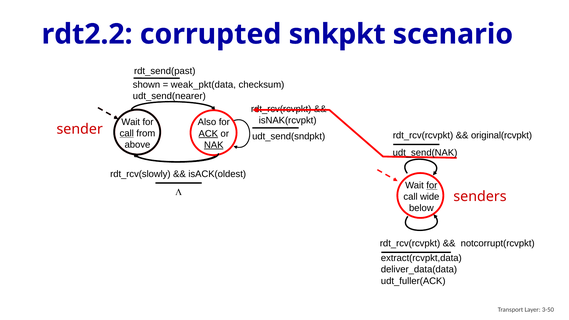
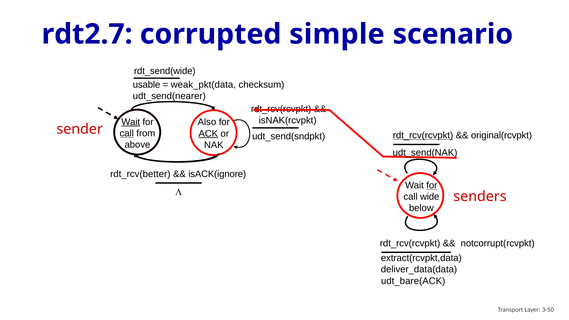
rdt2.2: rdt2.2 -> rdt2.7 (87, 34)
snkpkt: snkpkt -> simple (337, 34)
rdt_send(past: rdt_send(past -> rdt_send(wide (165, 71)
shown: shown -> usable (147, 85)
Wait underline: none -> present (131, 122)
rdt_rcv(rcvpkt underline: none -> present (423, 135)
NAK underline: present -> none (214, 145)
rdt_rcv(slowly: rdt_rcv(slowly -> rdt_rcv(better (140, 174)
isACK(oldest: isACK(oldest -> isACK(ignore (217, 174)
udt_fuller(ACK: udt_fuller(ACK -> udt_bare(ACK (413, 281)
